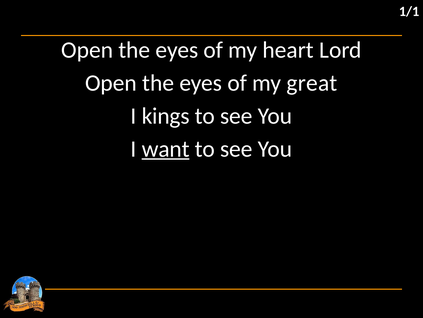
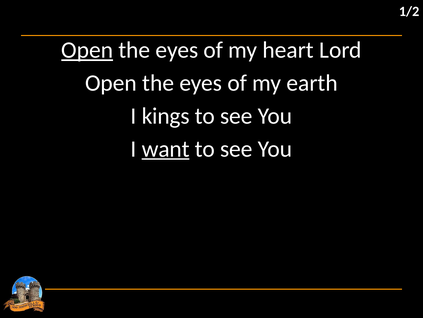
1/1: 1/1 -> 1/2 (409, 12)
Open underline: none -> present (87, 50)
great: great -> earth (312, 83)
